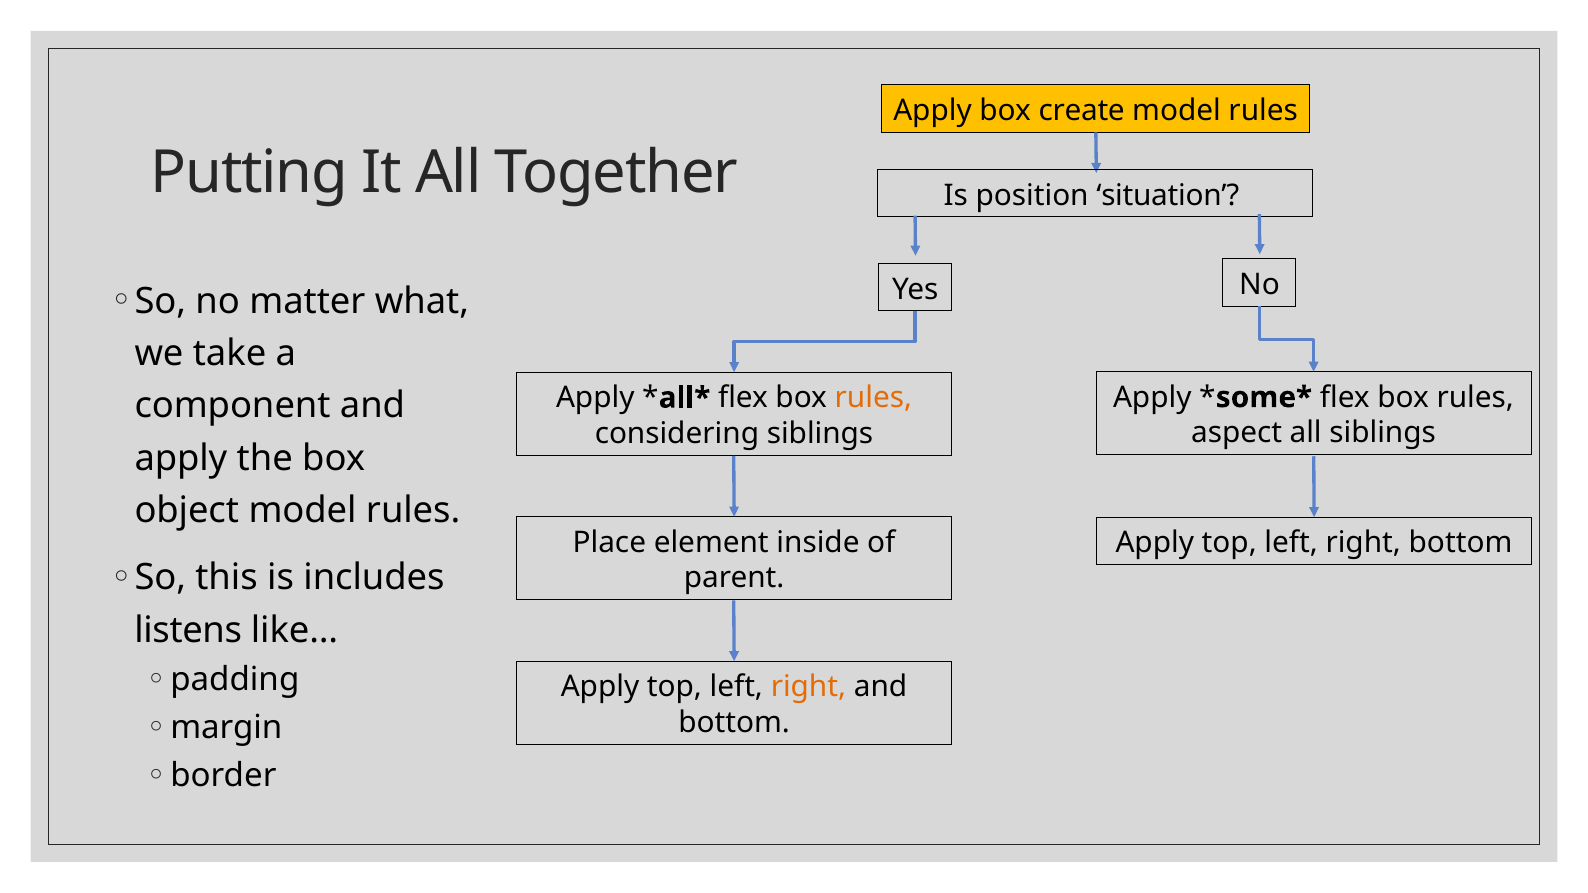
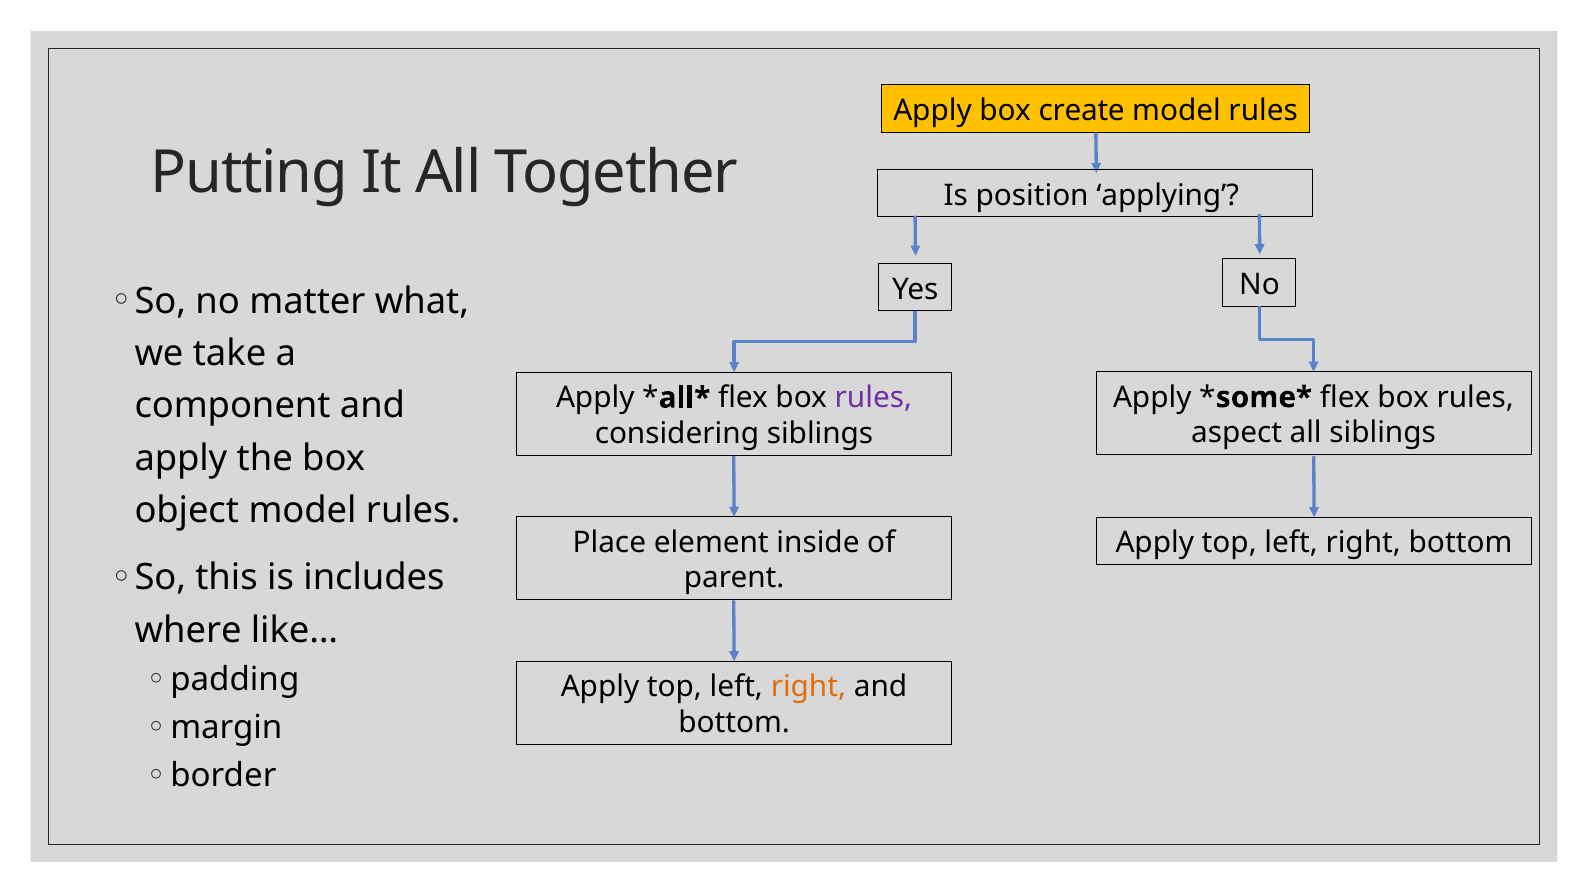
situation: situation -> applying (1168, 195)
rules colour: orange -> purple (873, 398)
listens: listens -> where (188, 630)
